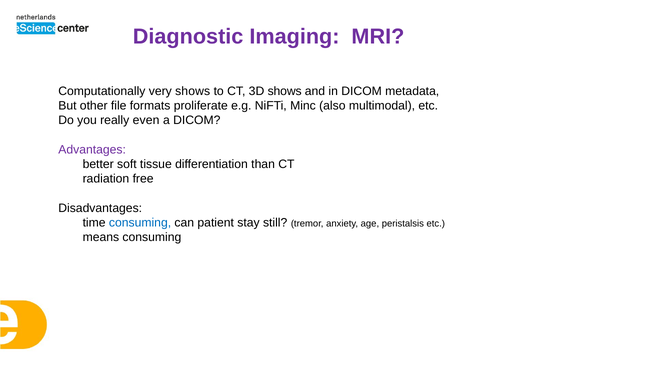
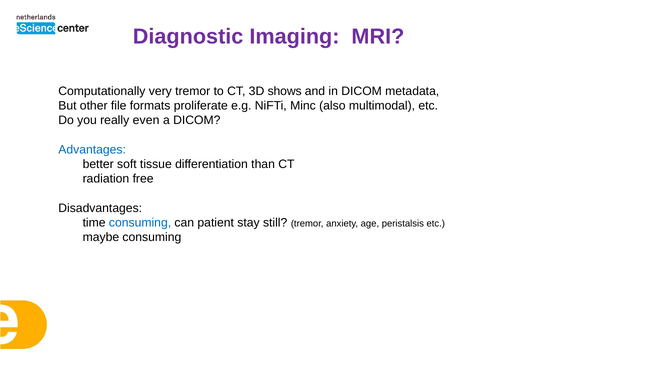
very shows: shows -> tremor (193, 91)
Advantages colour: purple -> blue (92, 150)
means: means -> maybe (101, 237)
